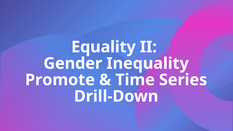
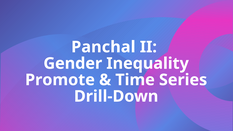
Equality: Equality -> Panchal (103, 47)
